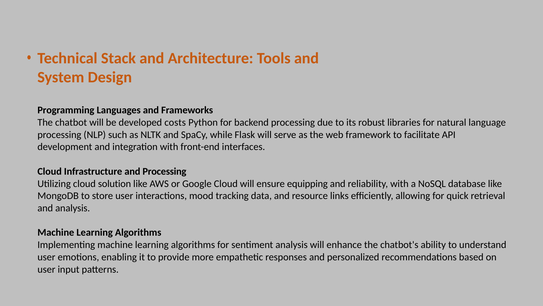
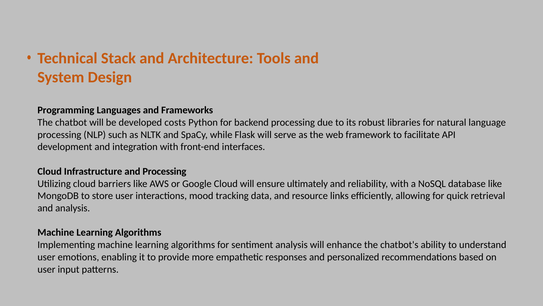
solution: solution -> barriers (114, 183)
equipping: equipping -> ultimately (307, 183)
